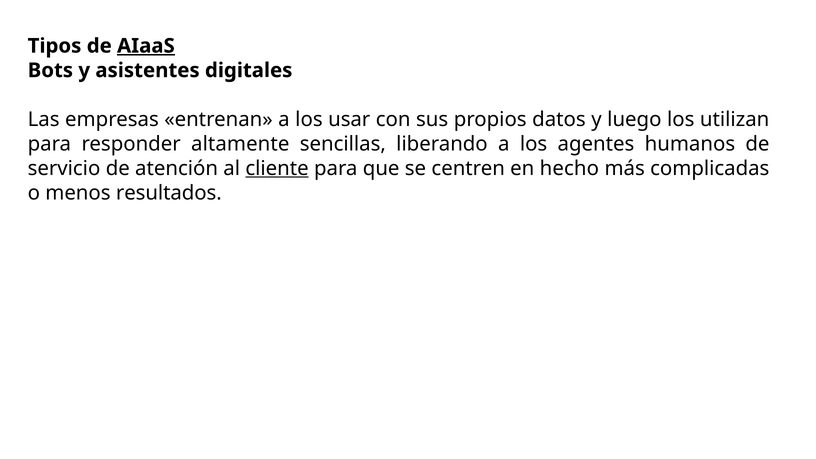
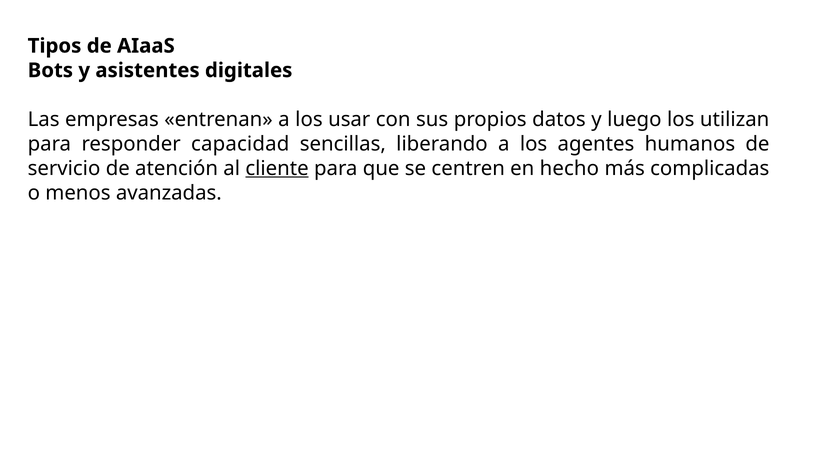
AIaaS underline: present -> none (146, 46)
altamente: altamente -> capacidad (240, 144)
resultados: resultados -> avanzadas (169, 193)
